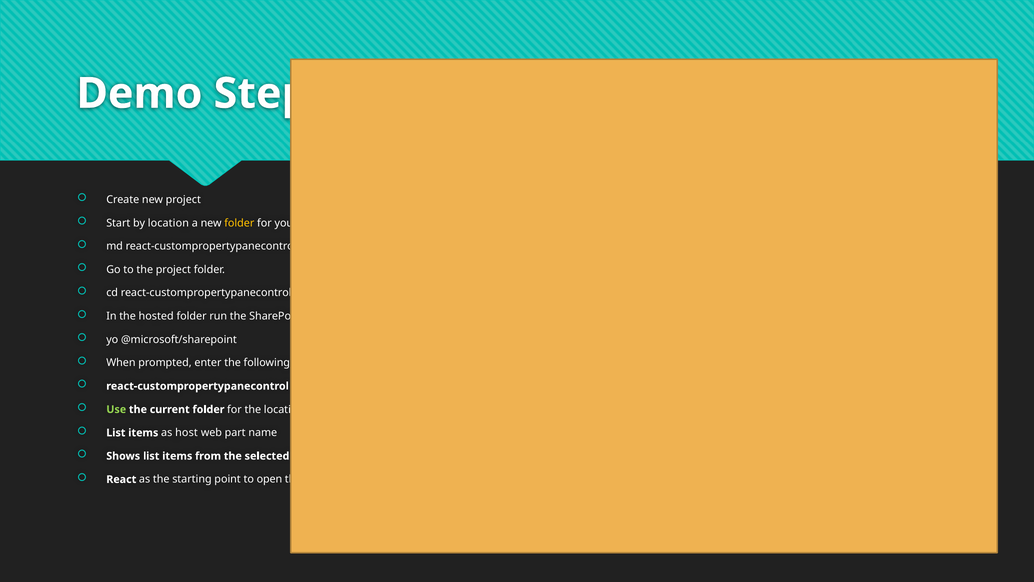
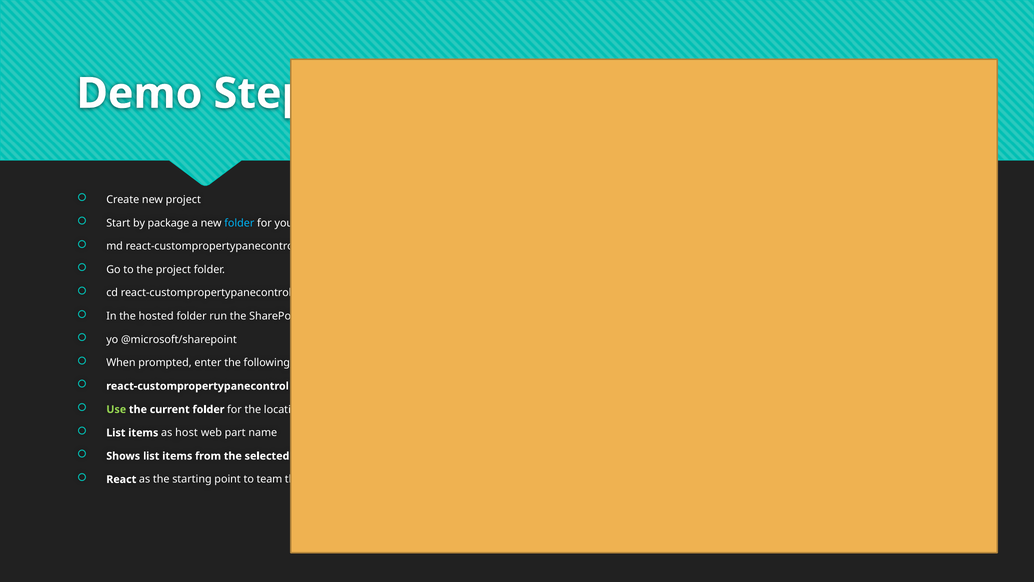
by location: location -> package (168, 223)
folder colour: yellow -> light blue (239, 223)
open: open -> team (269, 479)
